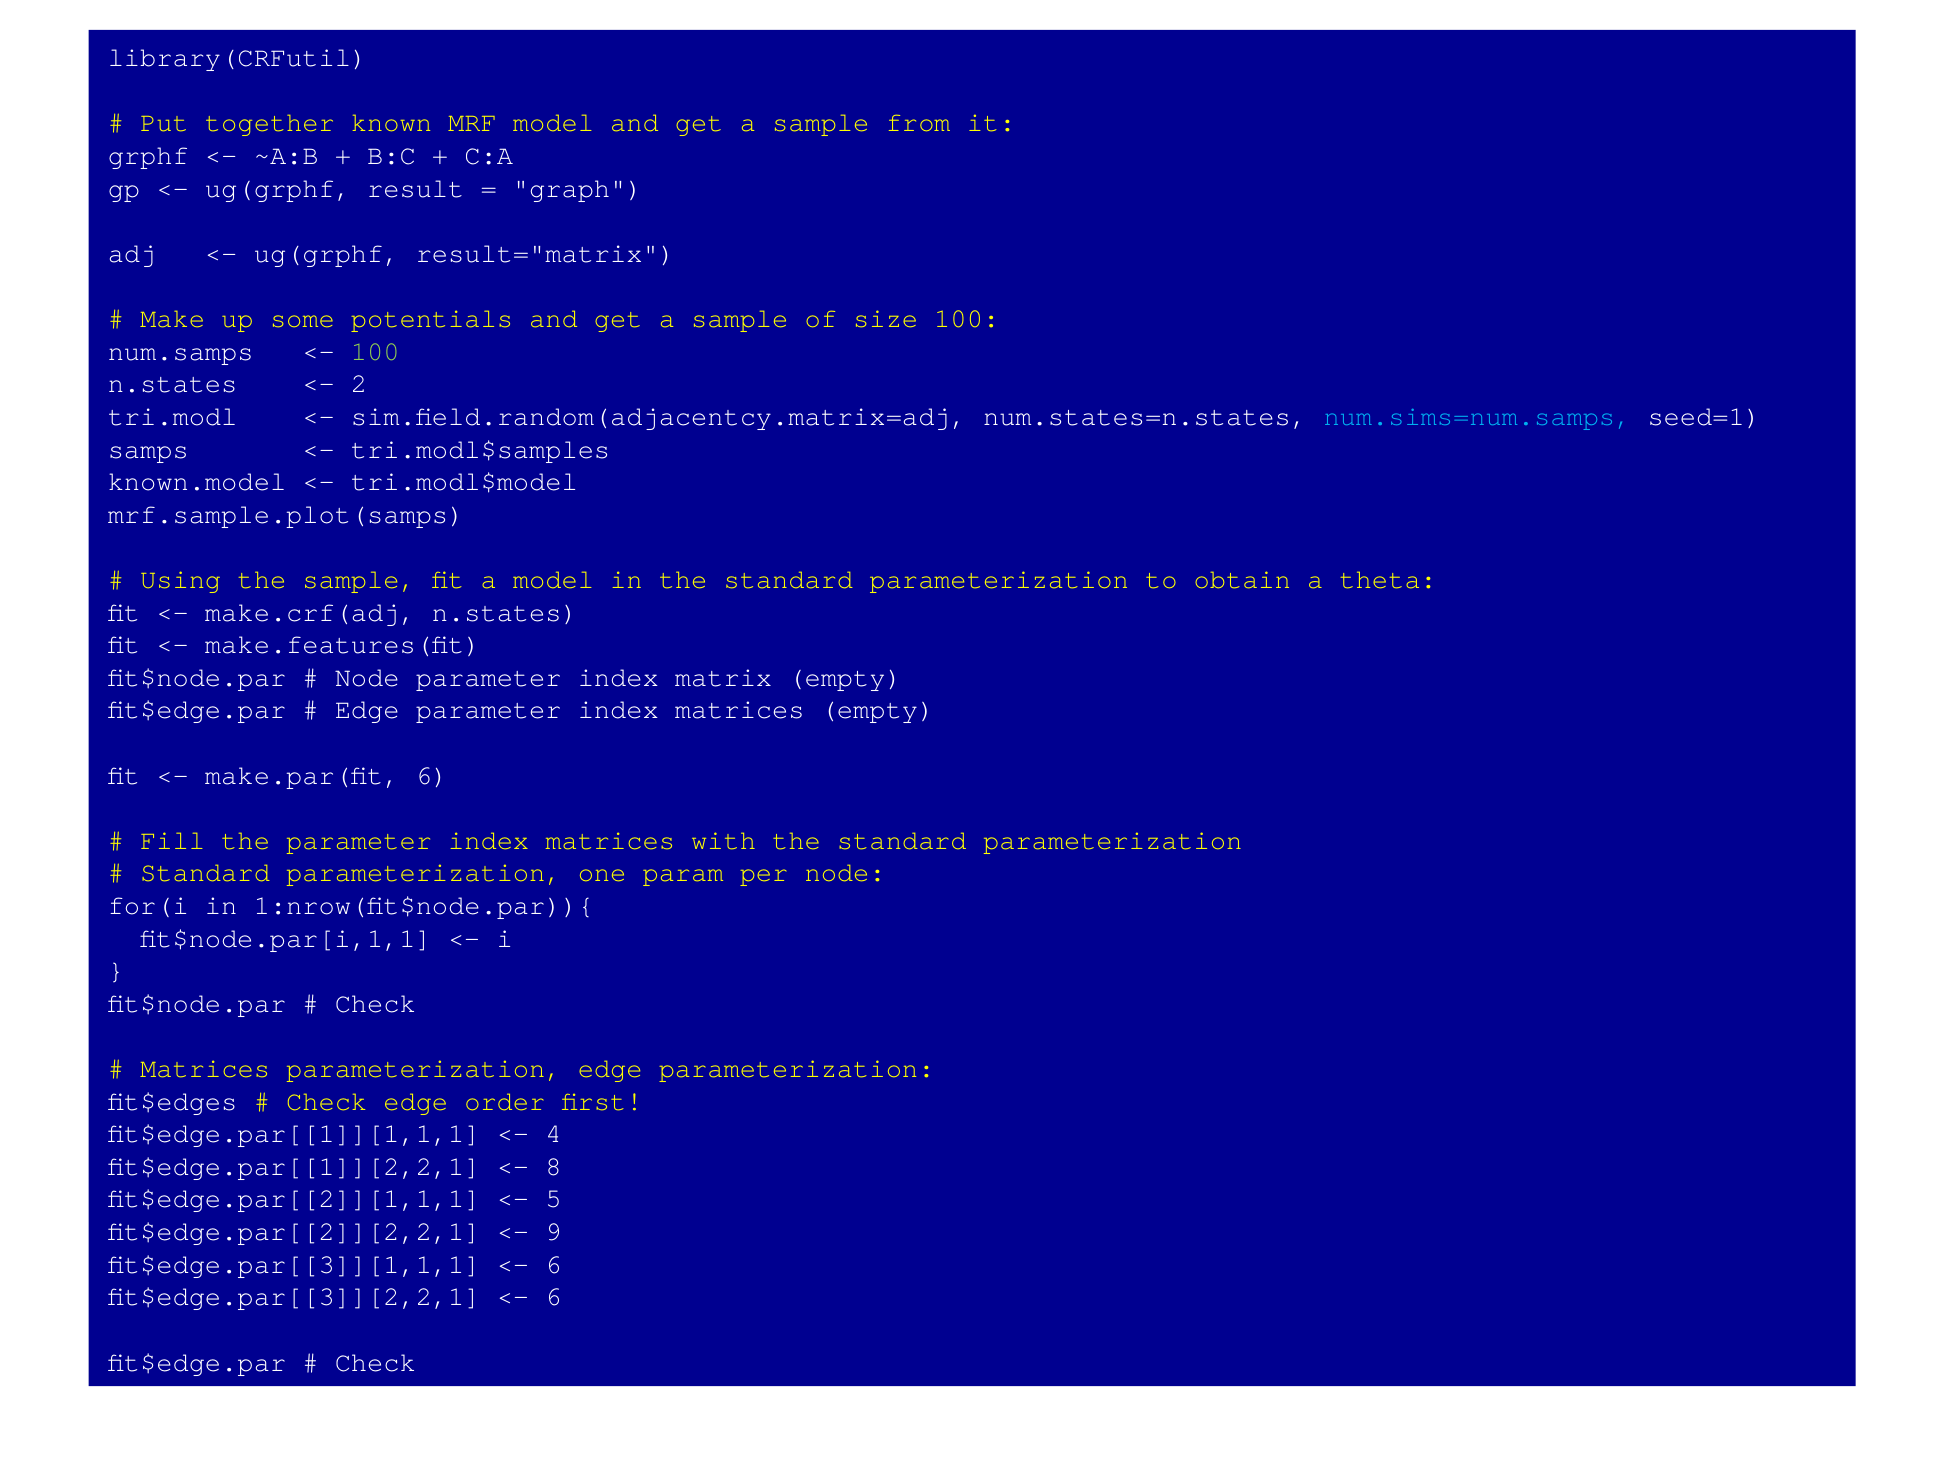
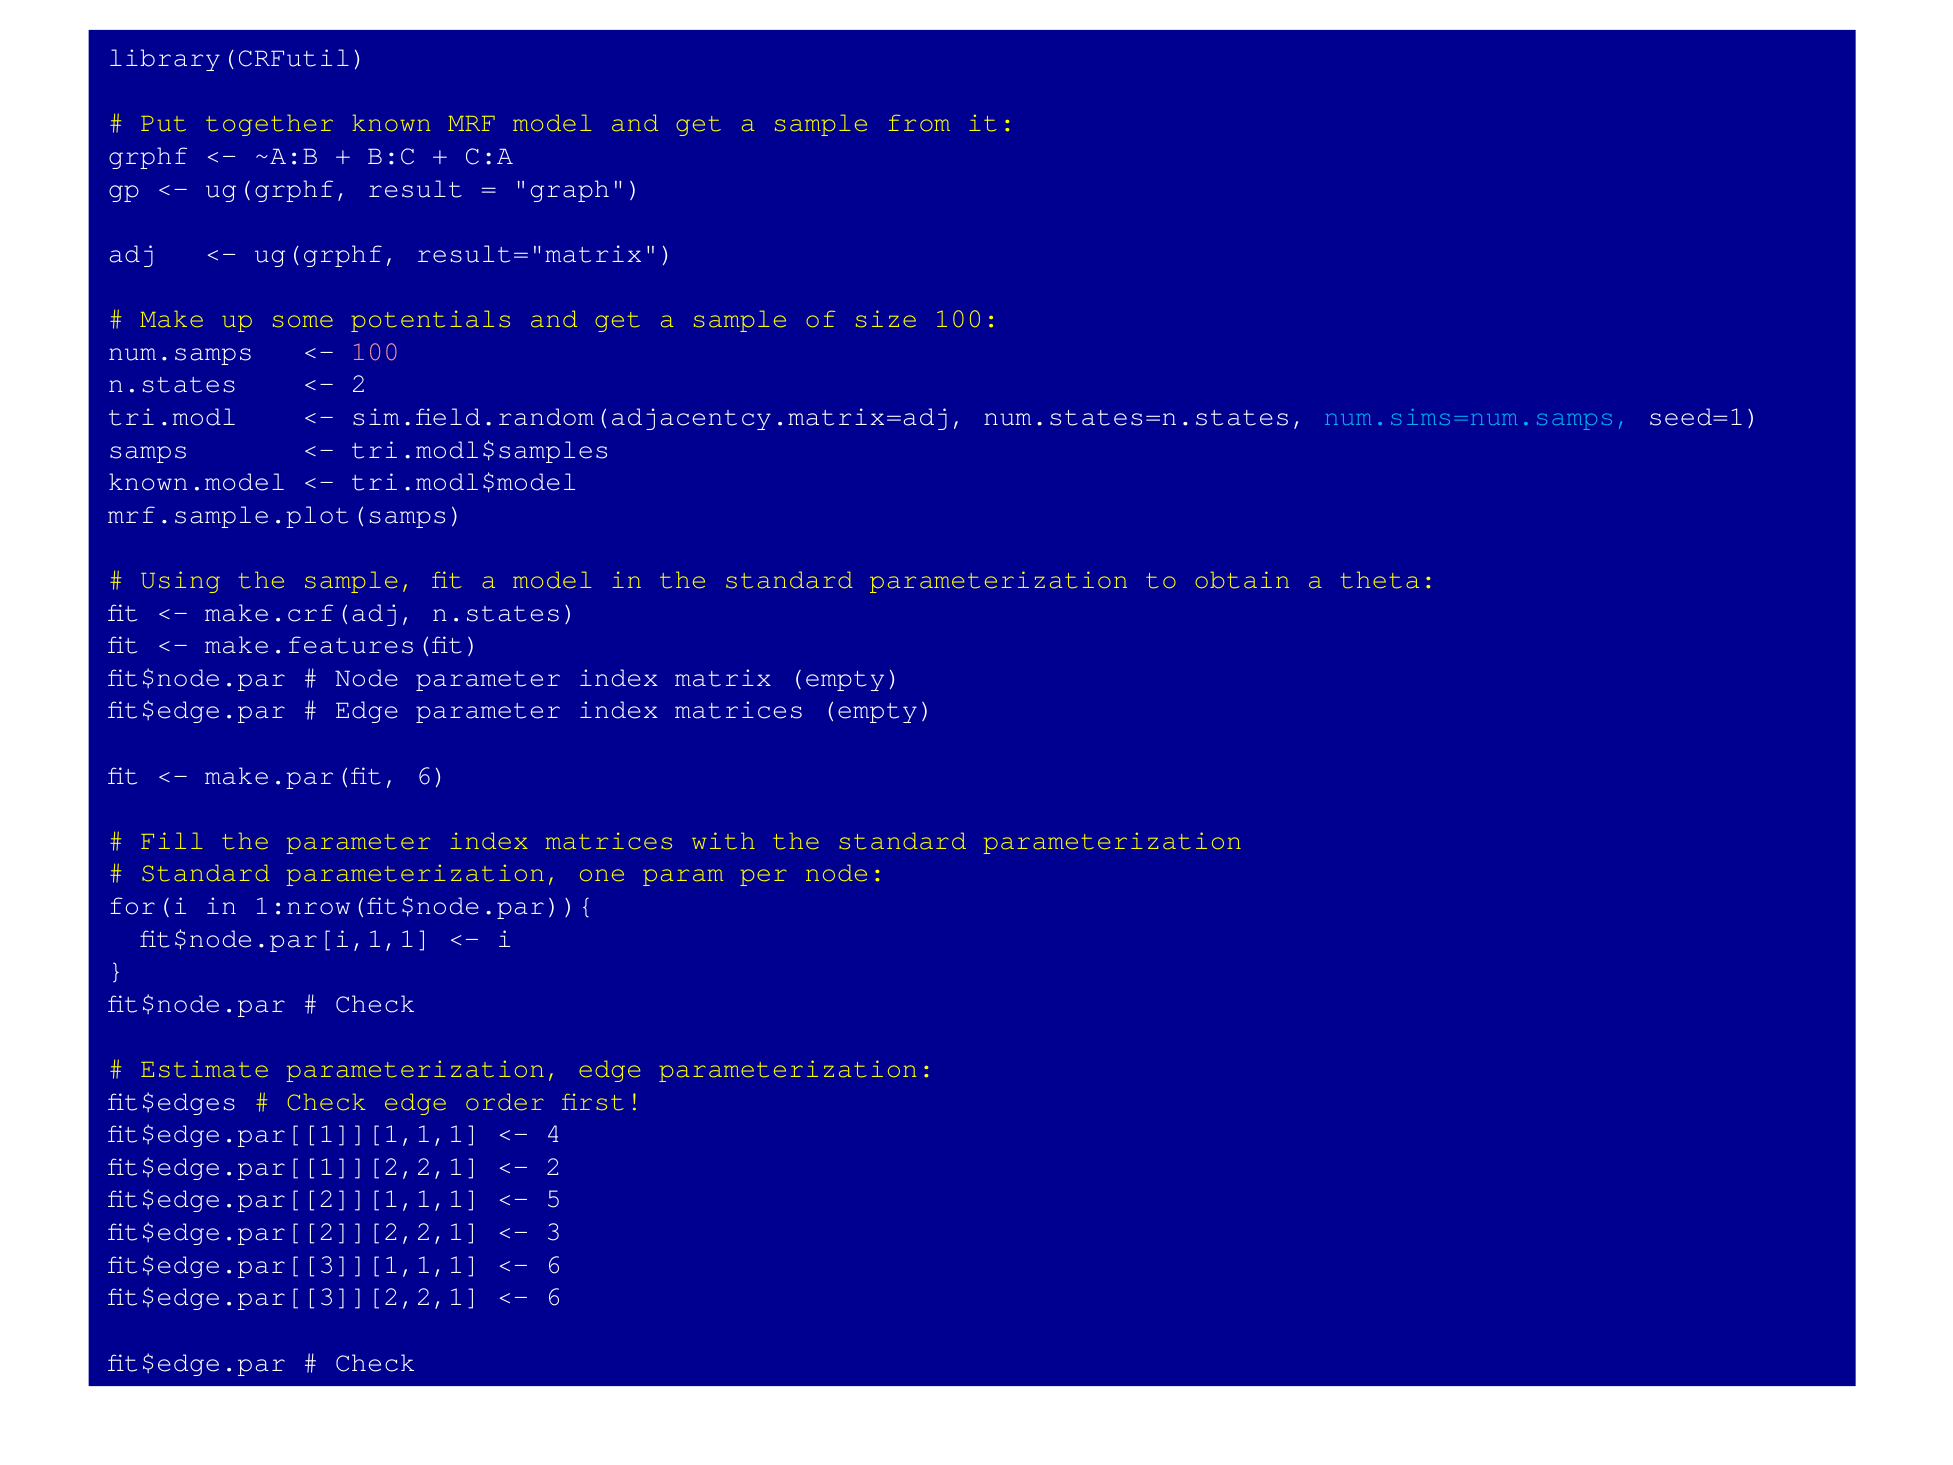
100 colour: light green -> pink (375, 351)
Matrices: Matrices -> Estimate (205, 1068)
8: 8 -> 2 (554, 1166)
9: 9 -> 3 (554, 1231)
